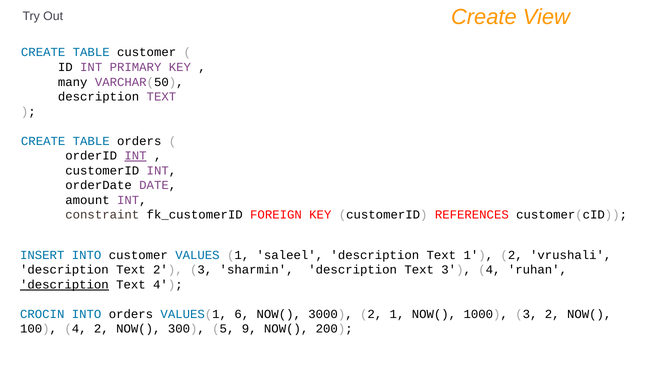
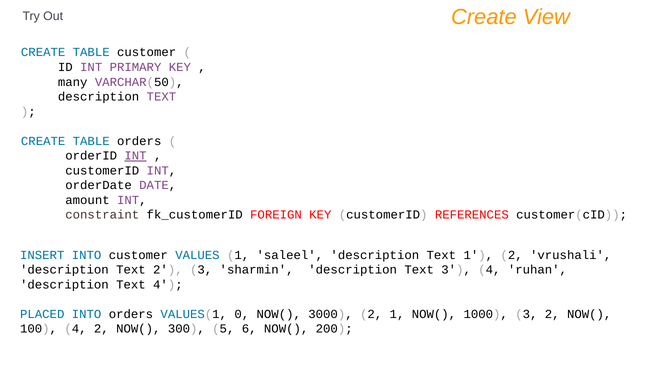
description underline: present -> none (64, 285)
CROCIN: CROCIN -> PLACED (42, 315)
6: 6 -> 0 (242, 315)
9: 9 -> 6 (249, 329)
